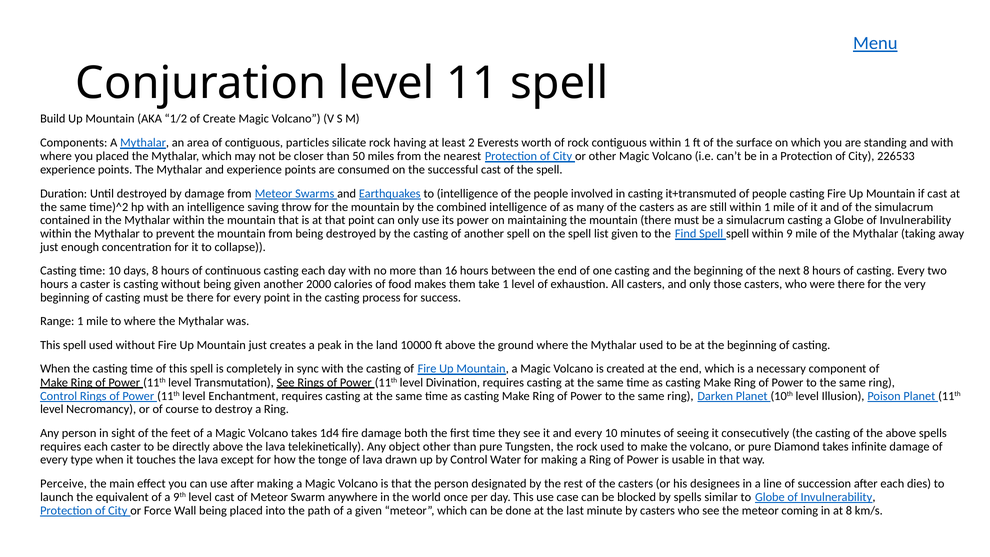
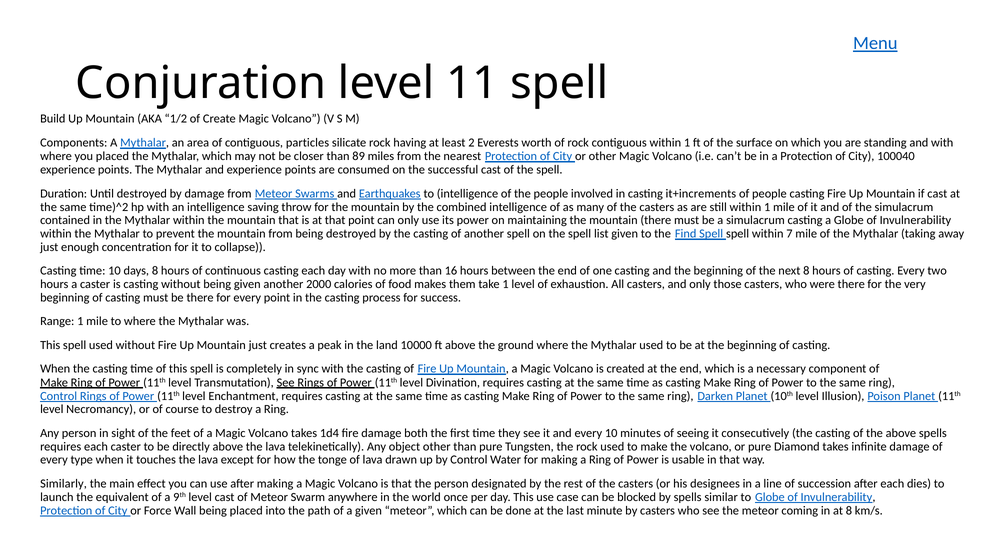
50: 50 -> 89 (359, 156)
226533: 226533 -> 100040 (896, 156)
it+transmuted: it+transmuted -> it+increments (701, 193)
9: 9 -> 7 (789, 234)
Perceive: Perceive -> Similarly (64, 483)
